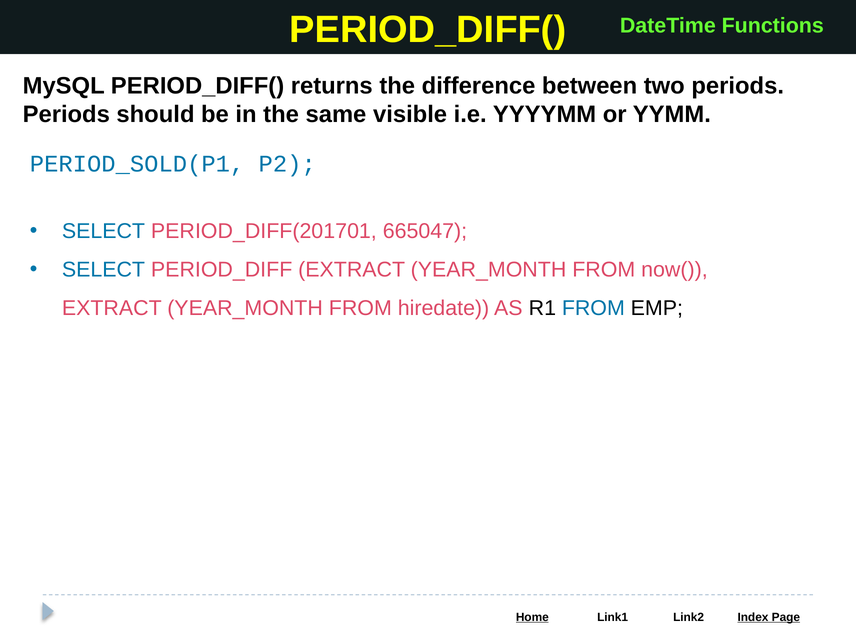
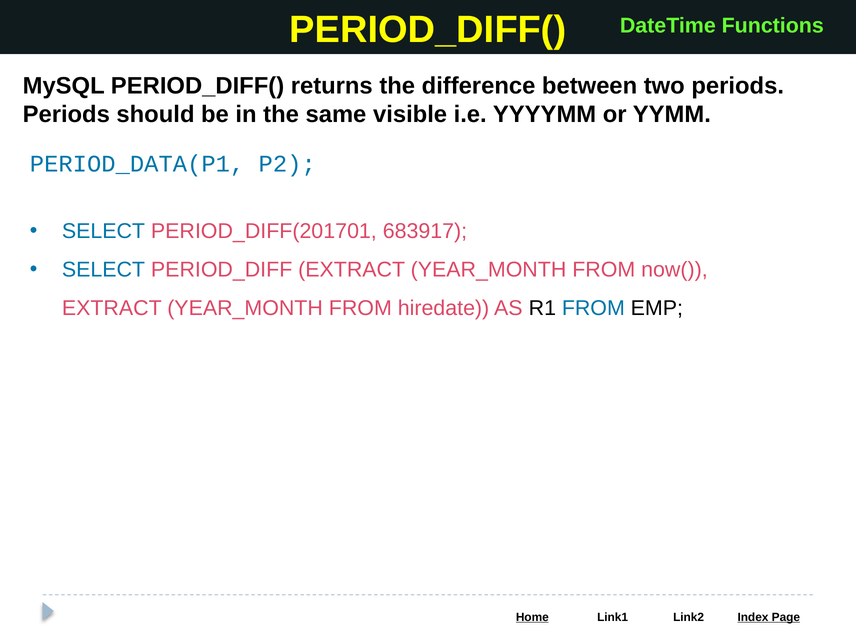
PERIOD_SOLD(P1: PERIOD_SOLD(P1 -> PERIOD_DATA(P1 (137, 164)
665047: 665047 -> 683917 (425, 231)
